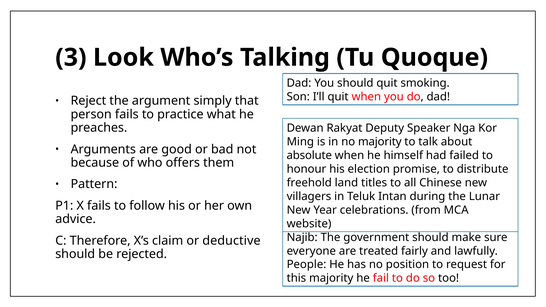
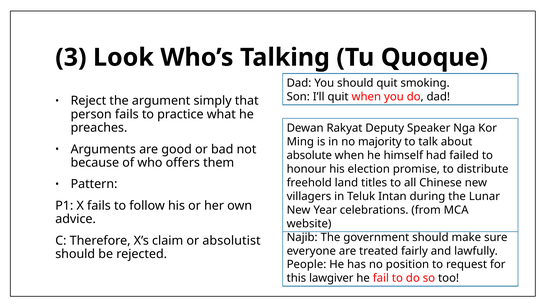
deductive: deductive -> absolutist (232, 241)
this majority: majority -> lawgiver (331, 278)
